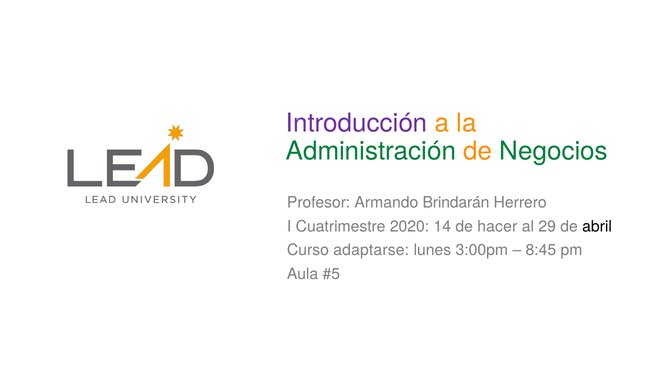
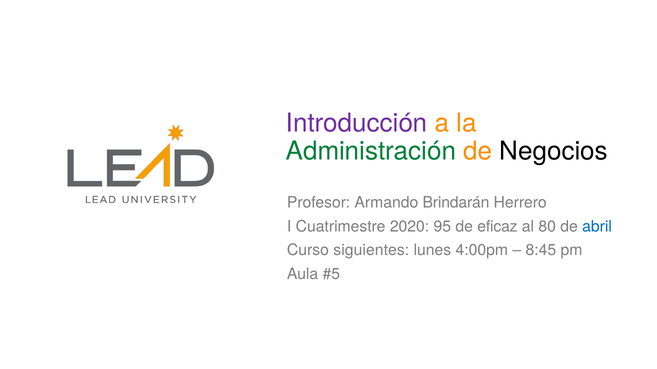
Negocios colour: green -> black (554, 152)
14: 14 -> 95 (442, 227)
hacer: hacer -> eficaz (497, 227)
29: 29 -> 80 (547, 227)
abril colour: black -> blue (597, 227)
adaptarse: adaptarse -> siguientes (371, 251)
3:00pm: 3:00pm -> 4:00pm (482, 251)
